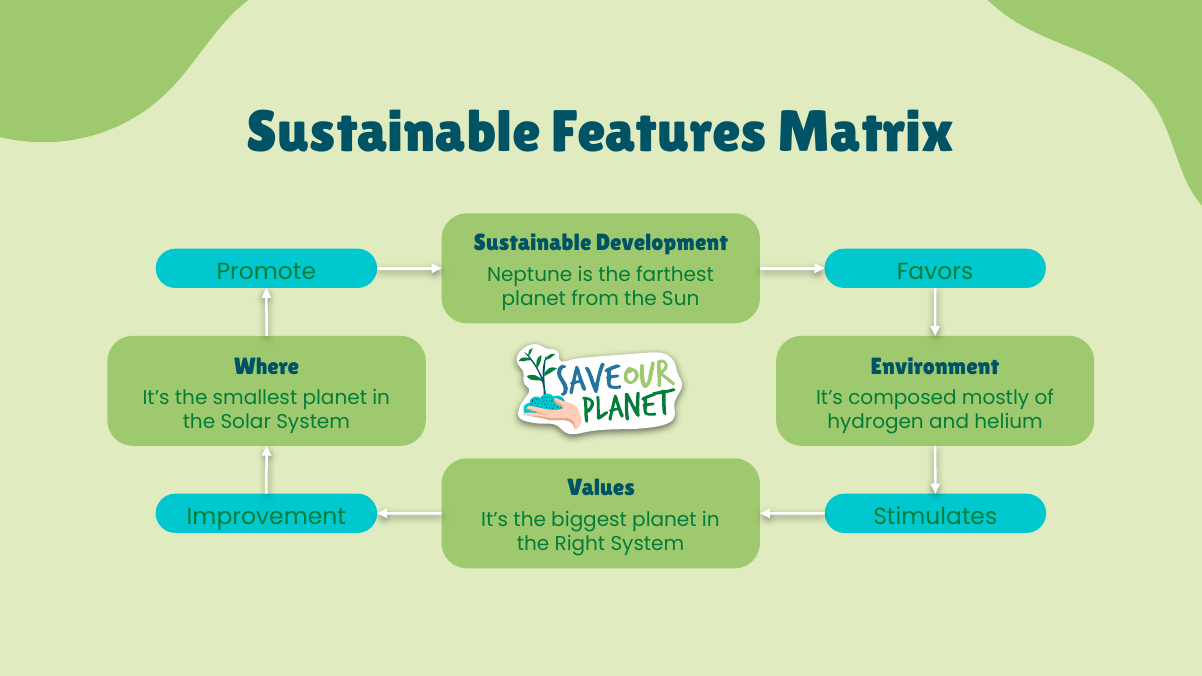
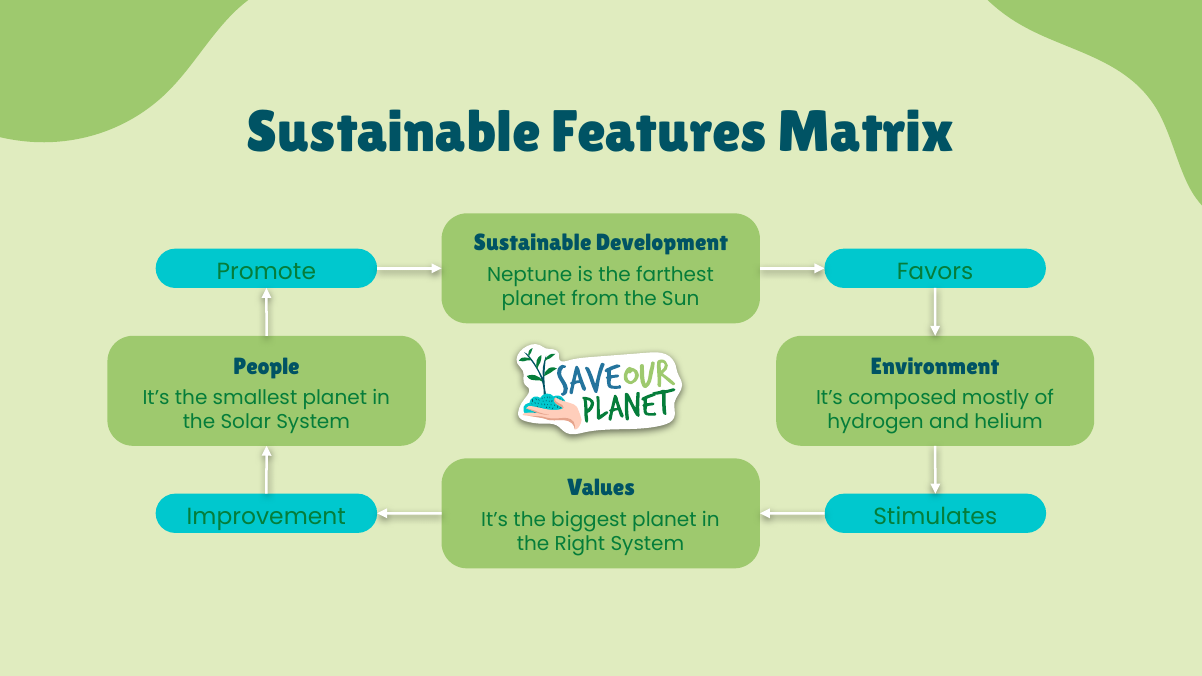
Where: Where -> People (266, 366)
